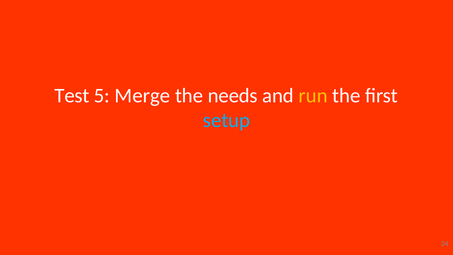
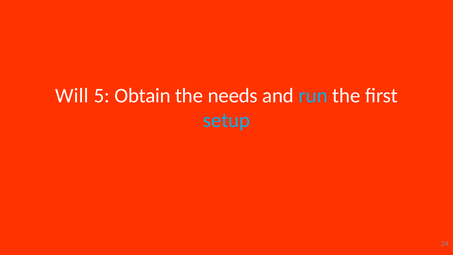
Test: Test -> Will (72, 95)
Merge: Merge -> Obtain (143, 95)
run colour: yellow -> light blue (313, 95)
